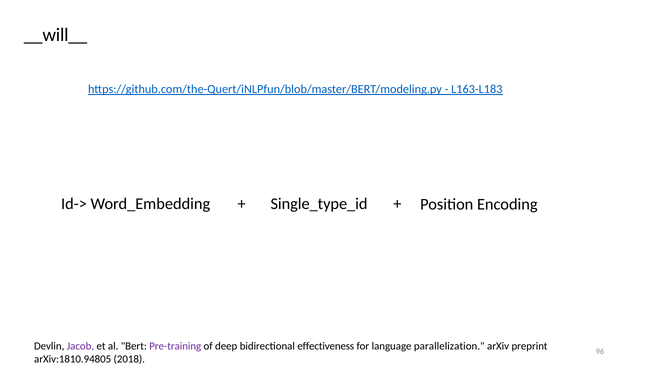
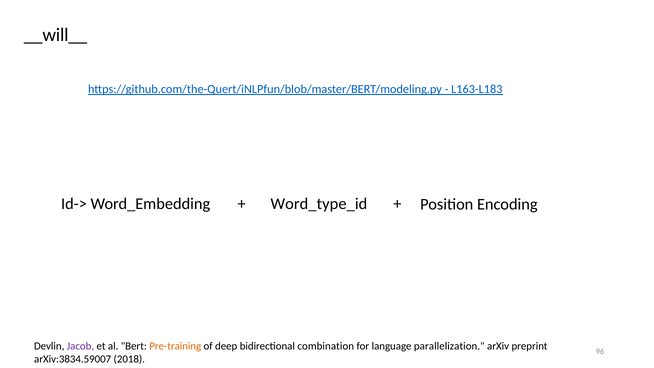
Single_type_id: Single_type_id -> Word_type_id (319, 204)
Pre-training colour: purple -> orange (175, 346)
effectiveness: effectiveness -> combination (326, 346)
arXiv:1810.94805: arXiv:1810.94805 -> arXiv:3834.59007 (73, 359)
